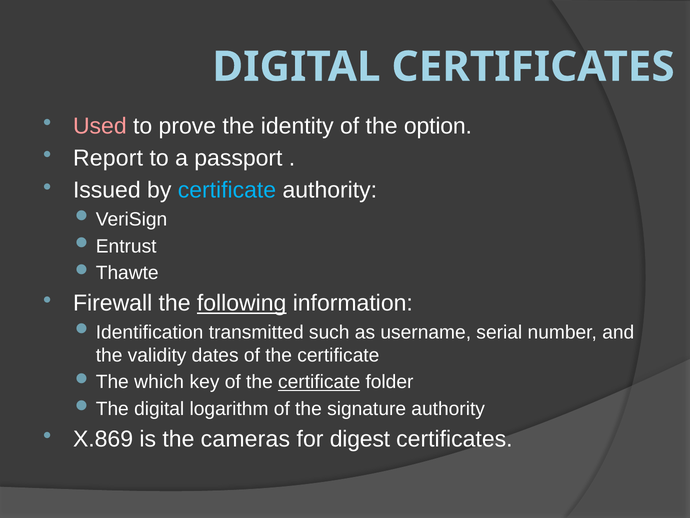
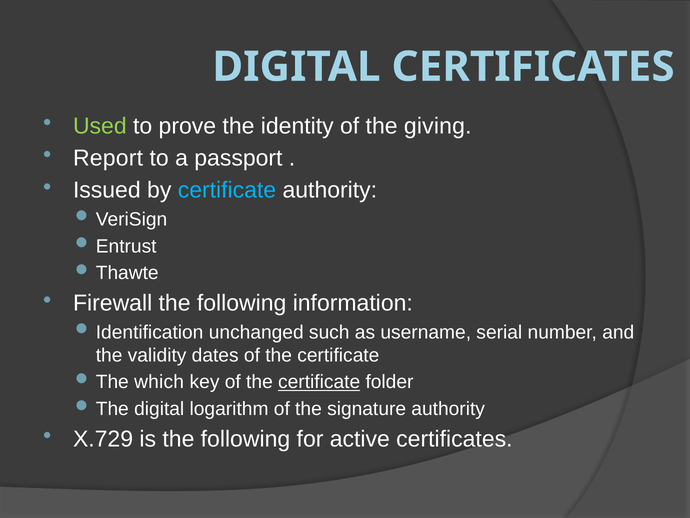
Used colour: pink -> light green (100, 126)
option: option -> giving (438, 126)
following underline: present -> none (242, 303)
transmitted: transmitted -> unchanged (256, 332)
X.869: X.869 -> X.729 (103, 439)
is the cameras: cameras -> following (245, 439)
digest: digest -> active (360, 439)
